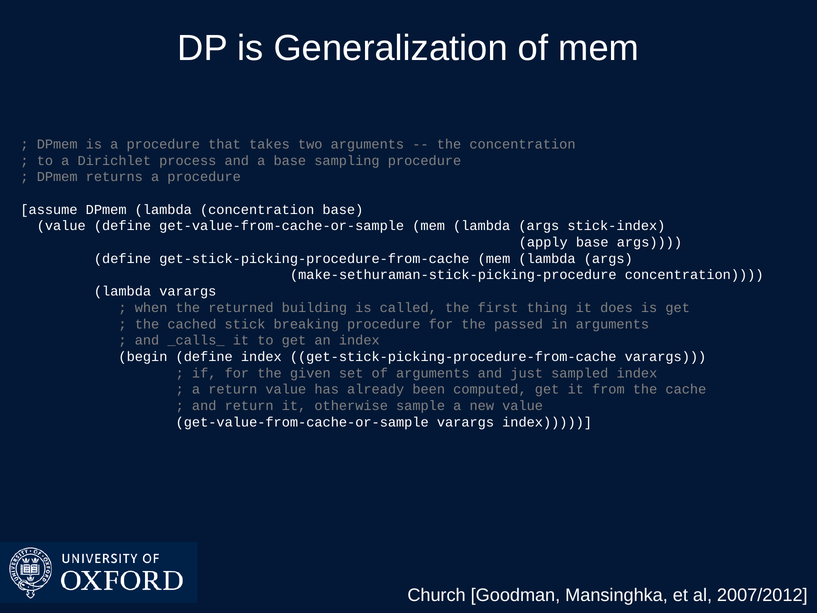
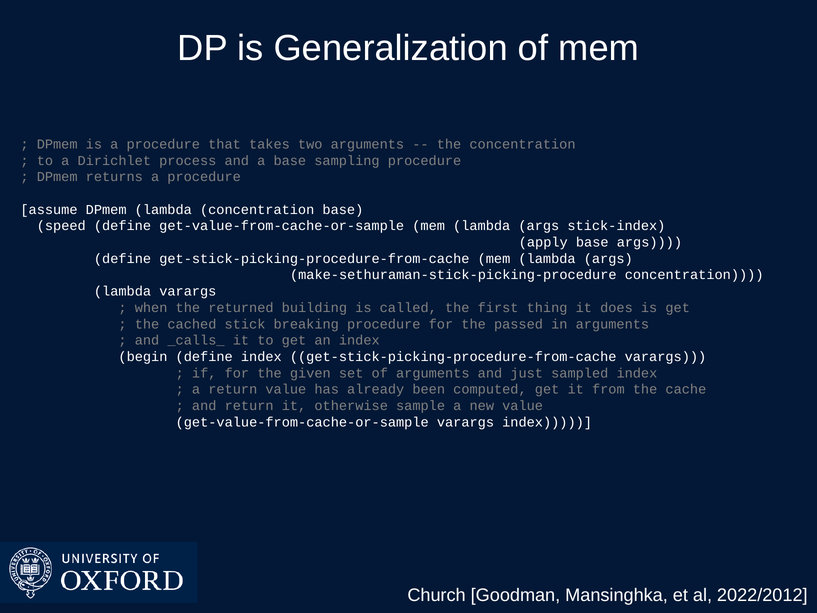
value: value -> speed (61, 226)
2007/2012: 2007/2012 -> 2022/2012 (762, 595)
